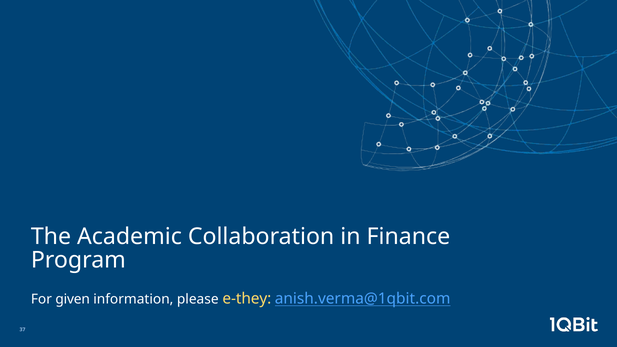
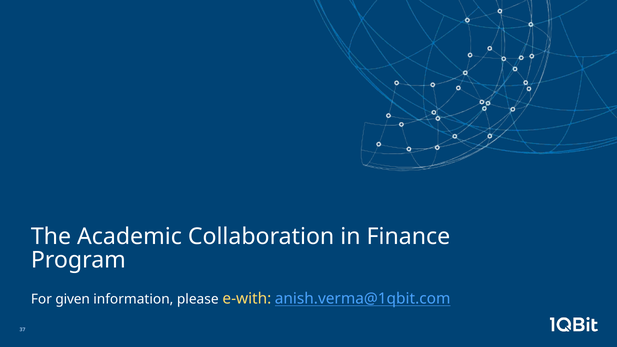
e-they: e-they -> e-with (247, 299)
